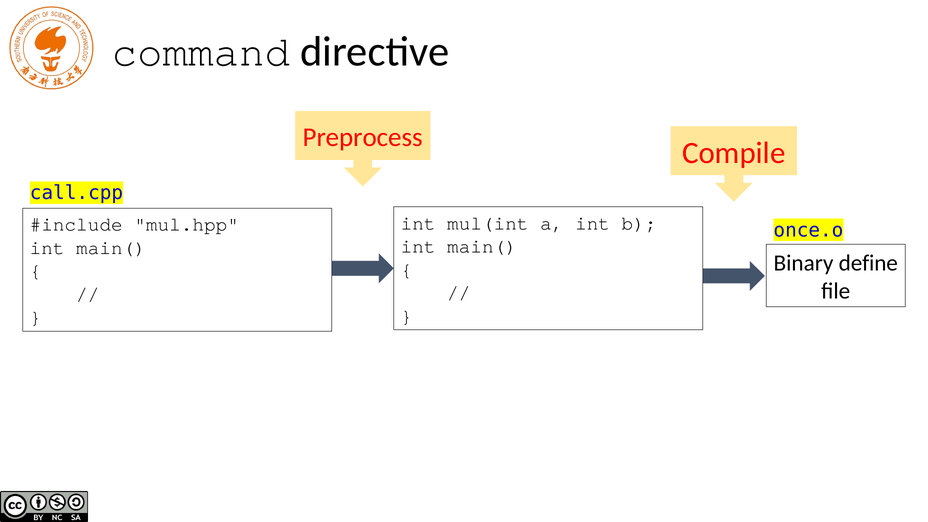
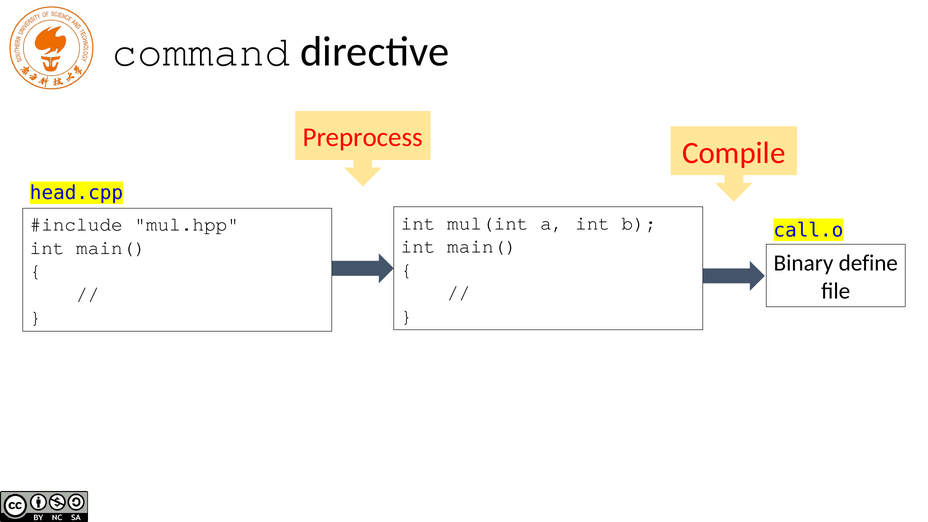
call.cpp: call.cpp -> head.cpp (76, 193)
once.o: once.o -> call.o (808, 230)
